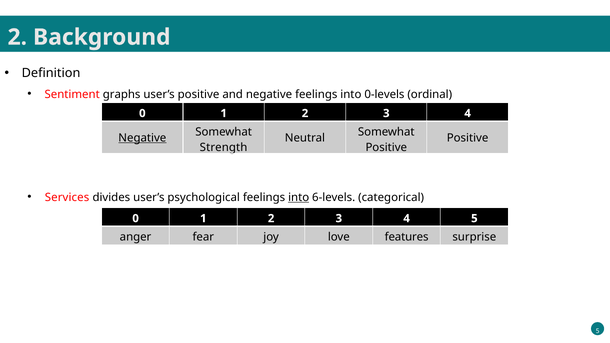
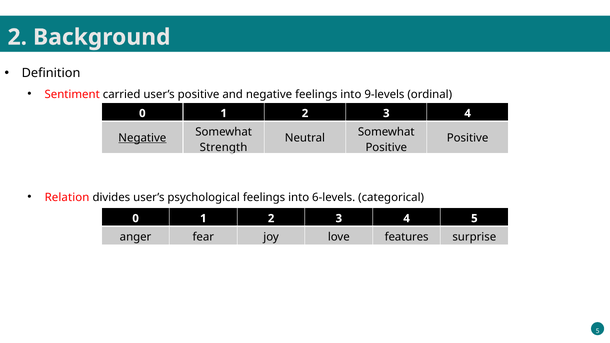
graphs: graphs -> carried (122, 94)
0-levels: 0-levels -> 9-levels (384, 94)
Services: Services -> Relation (67, 197)
into underline: present -> none (299, 197)
